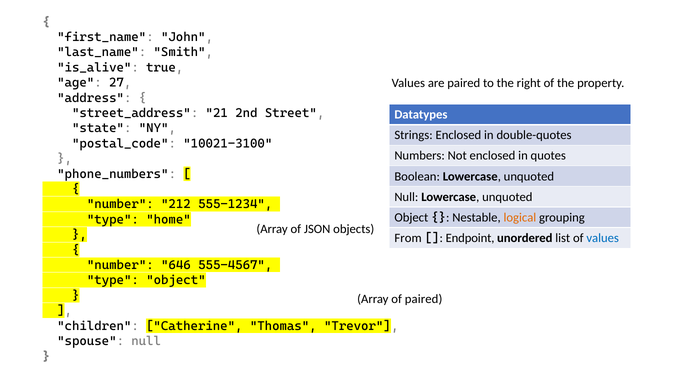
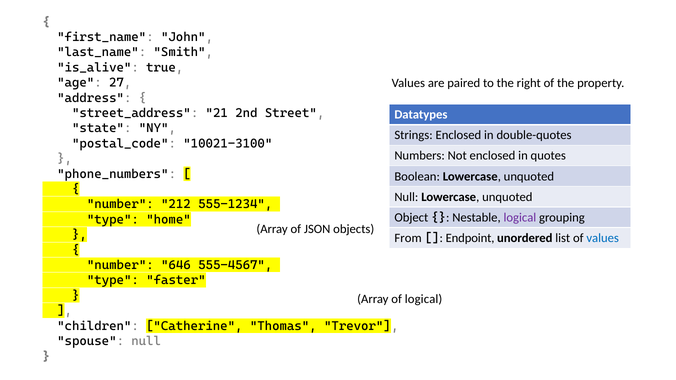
logical colour: orange -> purple (520, 218)
type object: object -> faster (176, 280)
of paired: paired -> logical (424, 299)
